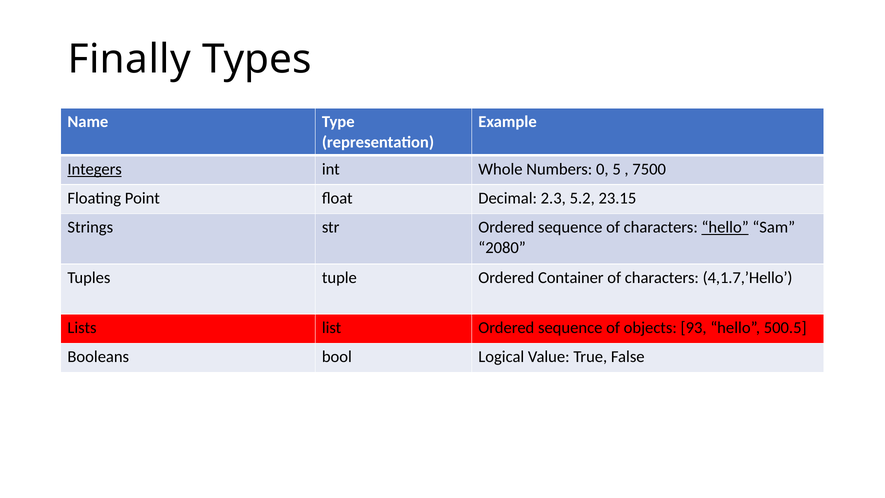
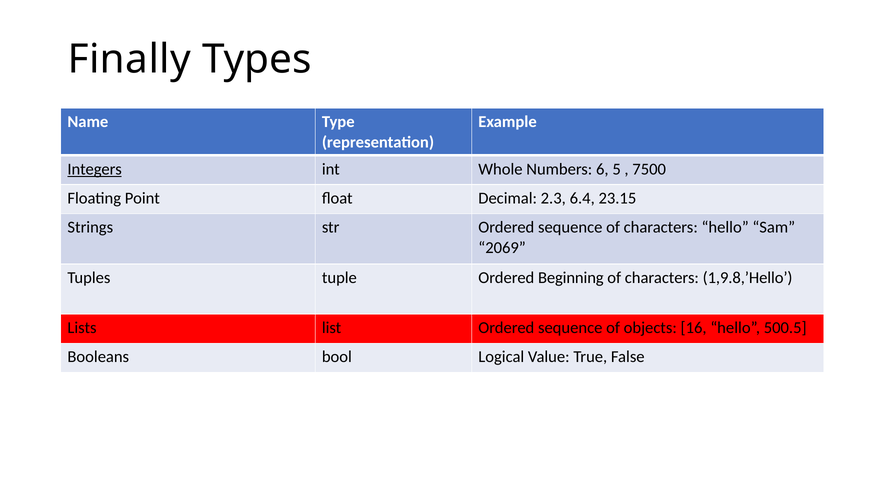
0: 0 -> 6 (602, 169)
5.2: 5.2 -> 6.4 (582, 198)
hello underline: present -> none (725, 227)
2080: 2080 -> 2069 (502, 247)
Container: Container -> Beginning (571, 277)
4,1.7,’Hello: 4,1.7,’Hello -> 1,9.8,’Hello (748, 277)
93: 93 -> 16 (694, 328)
